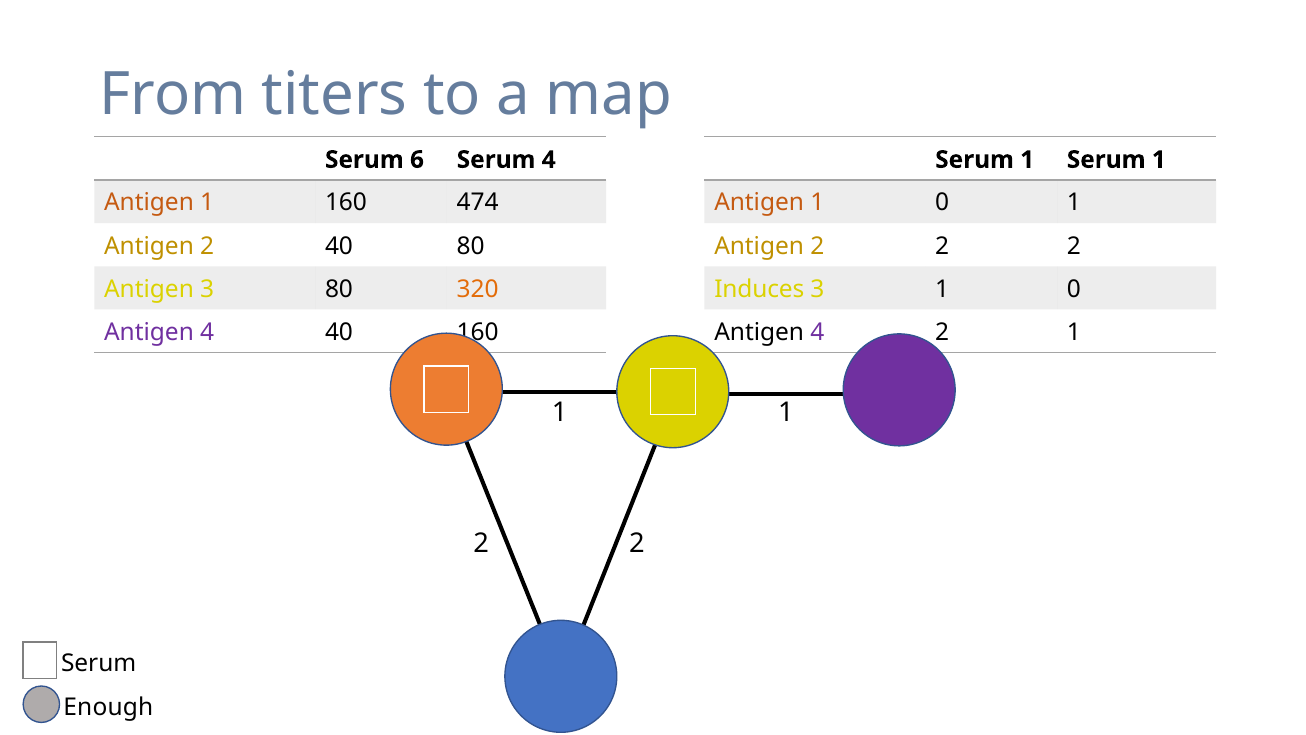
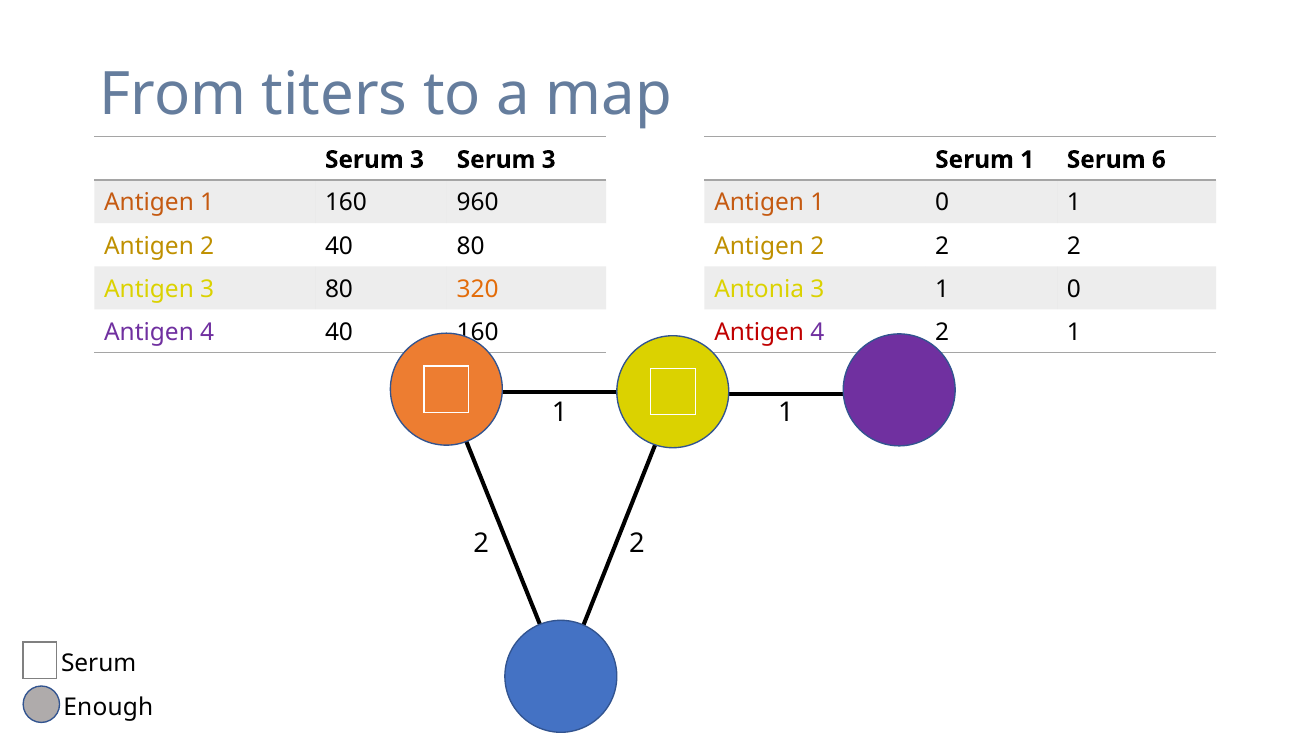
6: 6 -> 3 (417, 160)
4: 4 -> 3 (549, 160)
1 Serum 1: 1 -> 6 (1159, 160)
474: 474 -> 960 (478, 203)
Induces: Induces -> Antonia (759, 289)
Antigen colour: black -> red (759, 332)
